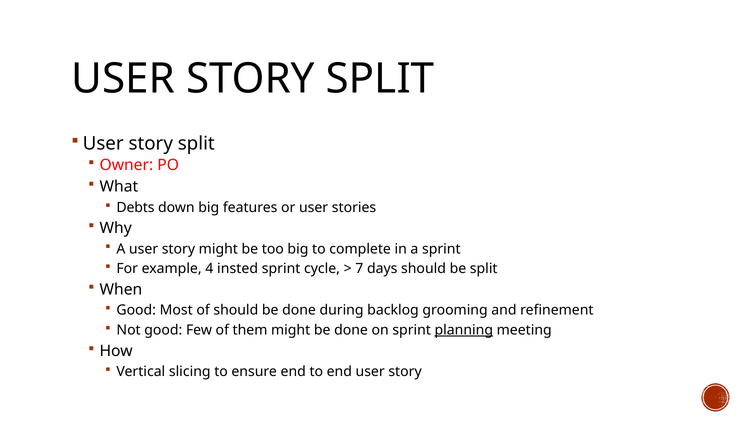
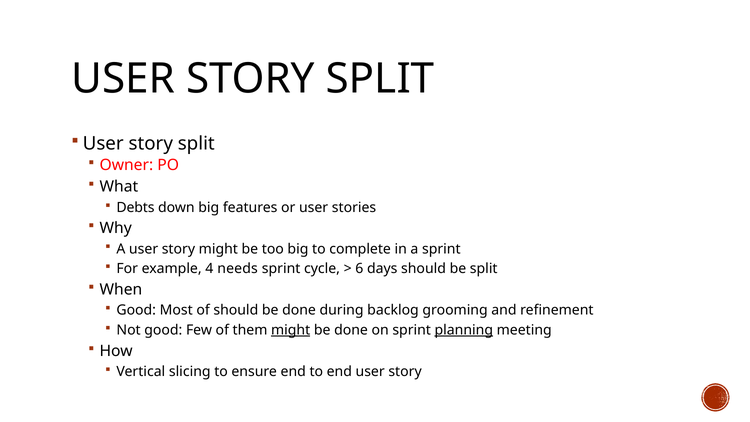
insted: insted -> needs (238, 269)
7: 7 -> 6 (359, 269)
might underline: none -> present (291, 330)
